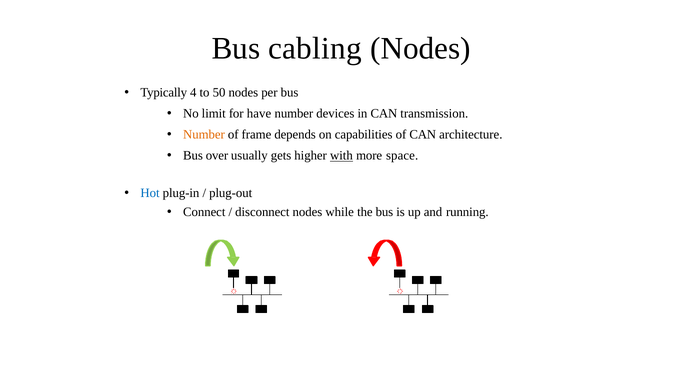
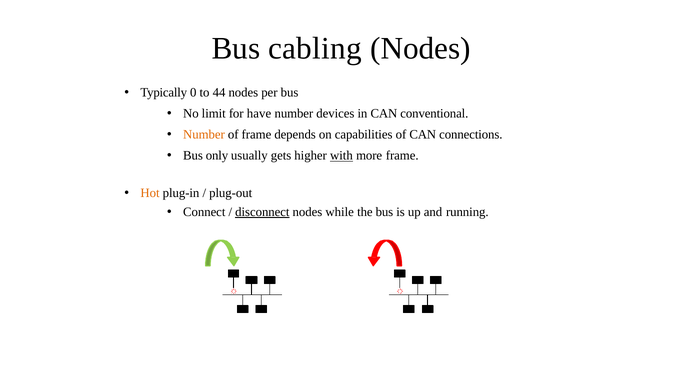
4: 4 -> 0 (193, 93)
50: 50 -> 44 (219, 93)
transmission: transmission -> conventional (434, 114)
architecture: architecture -> connections (471, 135)
over: over -> only (217, 156)
more space: space -> frame (402, 156)
Hot colour: blue -> orange (150, 193)
disconnect underline: none -> present (262, 212)
